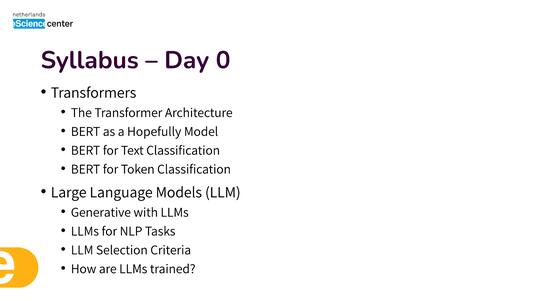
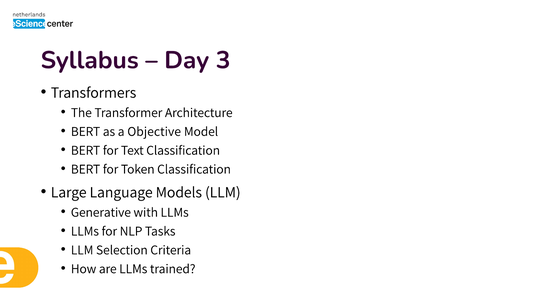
0: 0 -> 3 (223, 60)
Hopefully: Hopefully -> Objective (154, 131)
